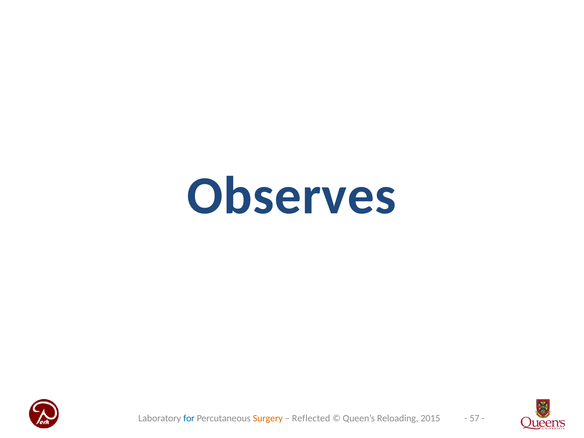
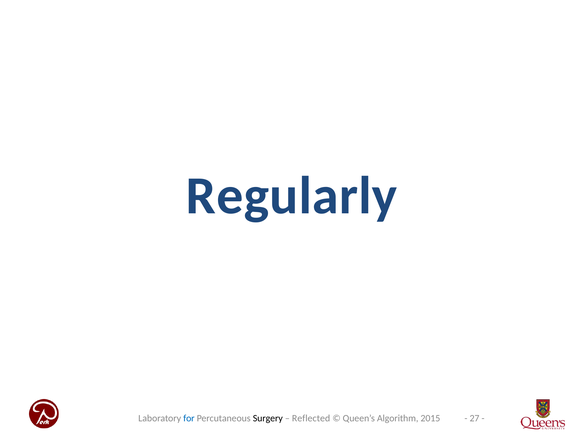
Observes: Observes -> Regularly (292, 196)
57: 57 -> 27 (475, 418)
Surgery colour: orange -> black (268, 418)
Reloading: Reloading -> Algorithm (398, 418)
